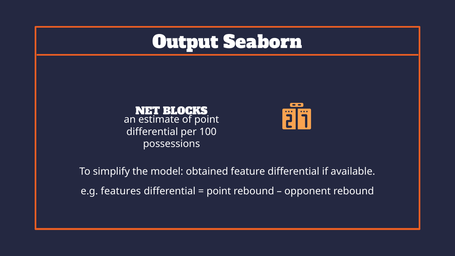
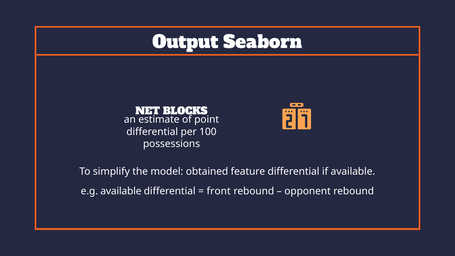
e.g features: features -> available (121, 191)
point: point -> front (219, 191)
